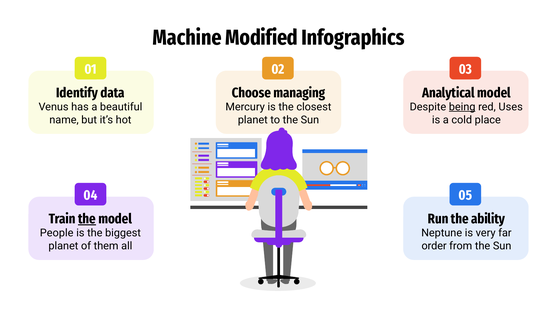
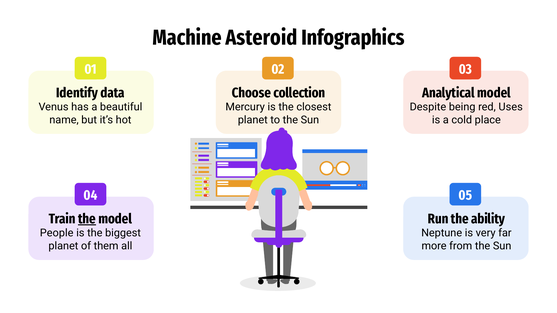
Modified: Modified -> Asteroid (261, 38)
managing: managing -> collection (299, 93)
being underline: present -> none (462, 107)
order: order -> more (434, 246)
